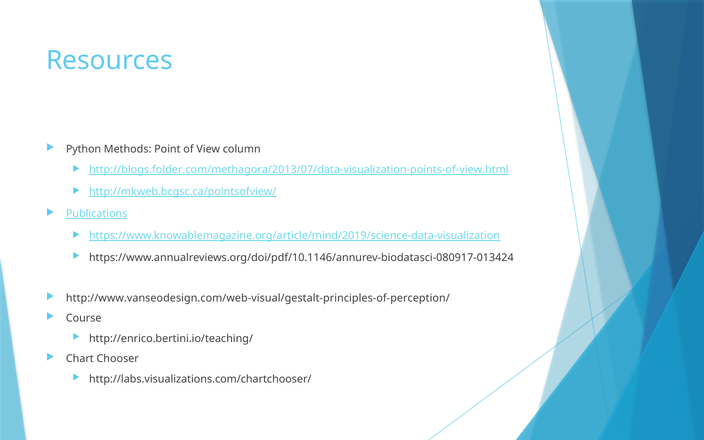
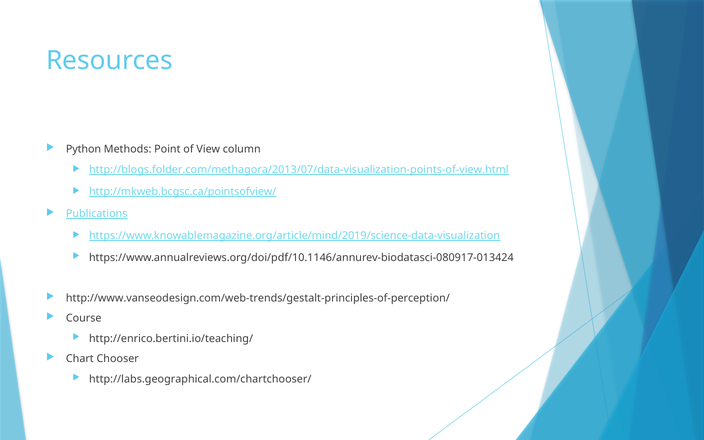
http://www.vanseodesign.com/web-visual/gestalt-principles-of-perception/: http://www.vanseodesign.com/web-visual/gestalt-principles-of-perception/ -> http://www.vanseodesign.com/web-trends/gestalt-principles-of-perception/ (258, 298)
http://labs.visualizations.com/chartchooser/: http://labs.visualizations.com/chartchooser/ -> http://labs.geographical.com/chartchooser/ (200, 379)
